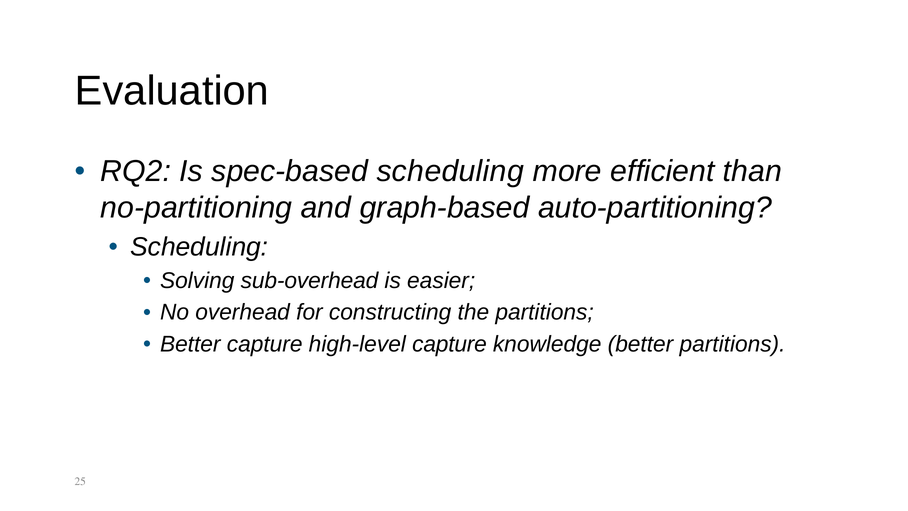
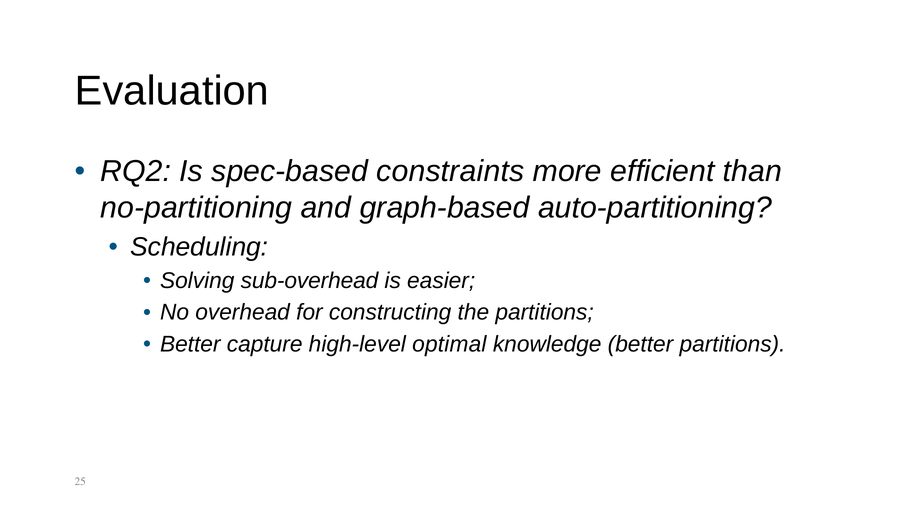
spec-based scheduling: scheduling -> constraints (450, 171)
high-level capture: capture -> optimal (449, 344)
